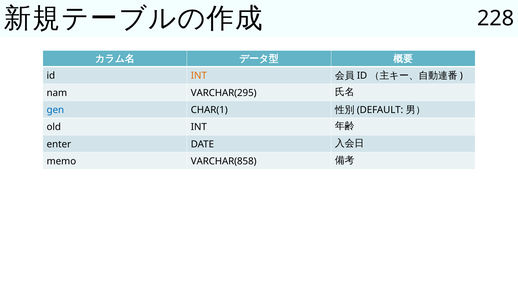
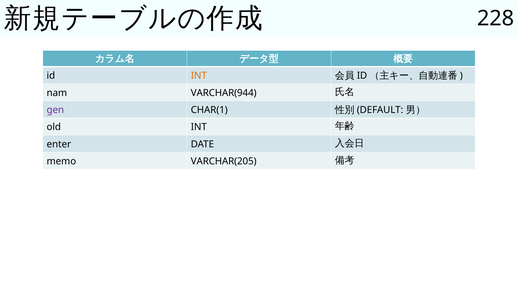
VARCHAR(295: VARCHAR(295 -> VARCHAR(944 (224, 93)
gen colour: blue -> purple (55, 110)
VARCHAR(858: VARCHAR(858 -> VARCHAR(205 (224, 161)
